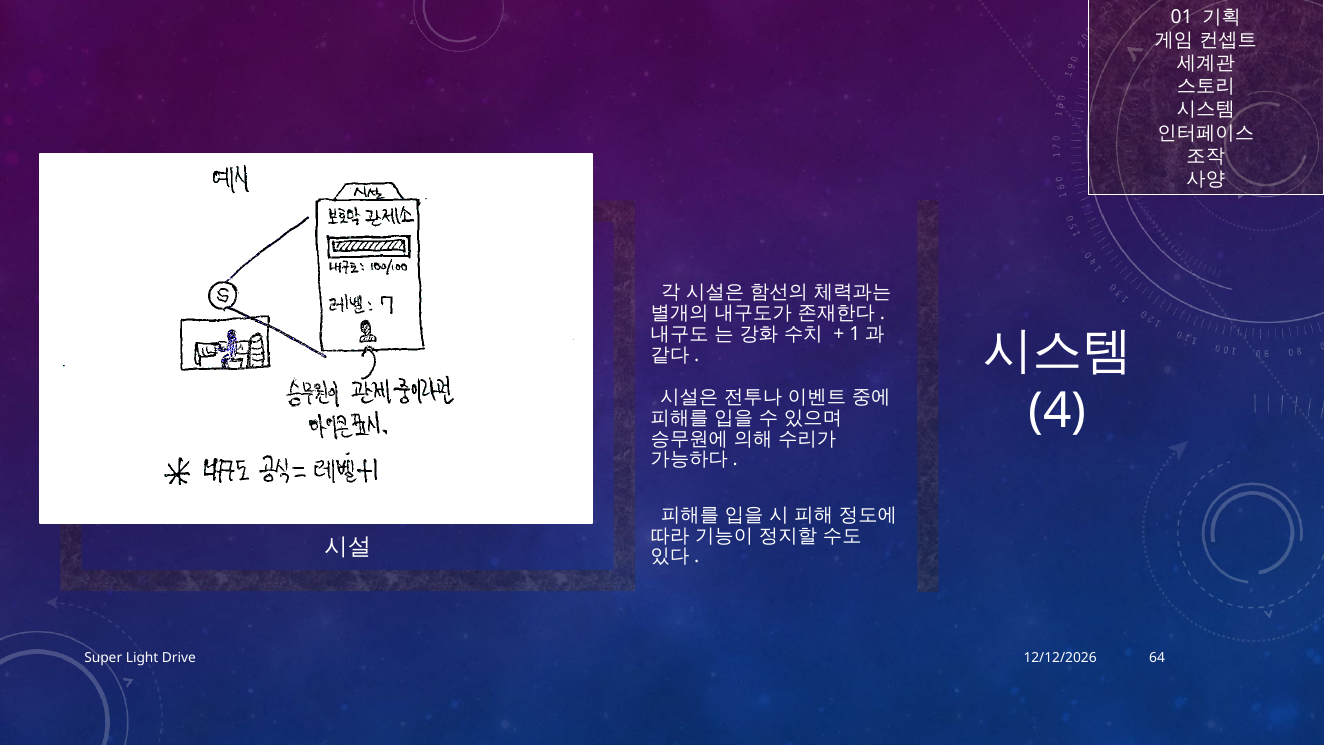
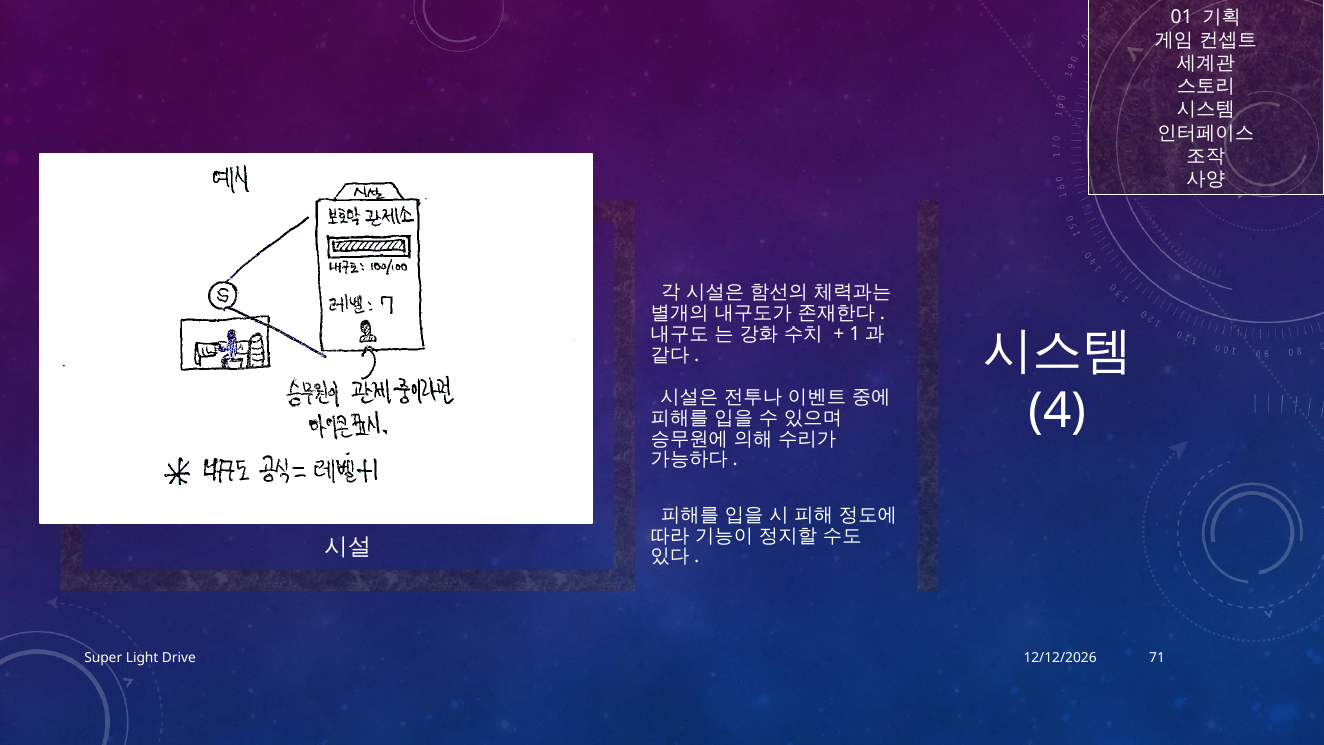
64: 64 -> 71 (1157, 658)
